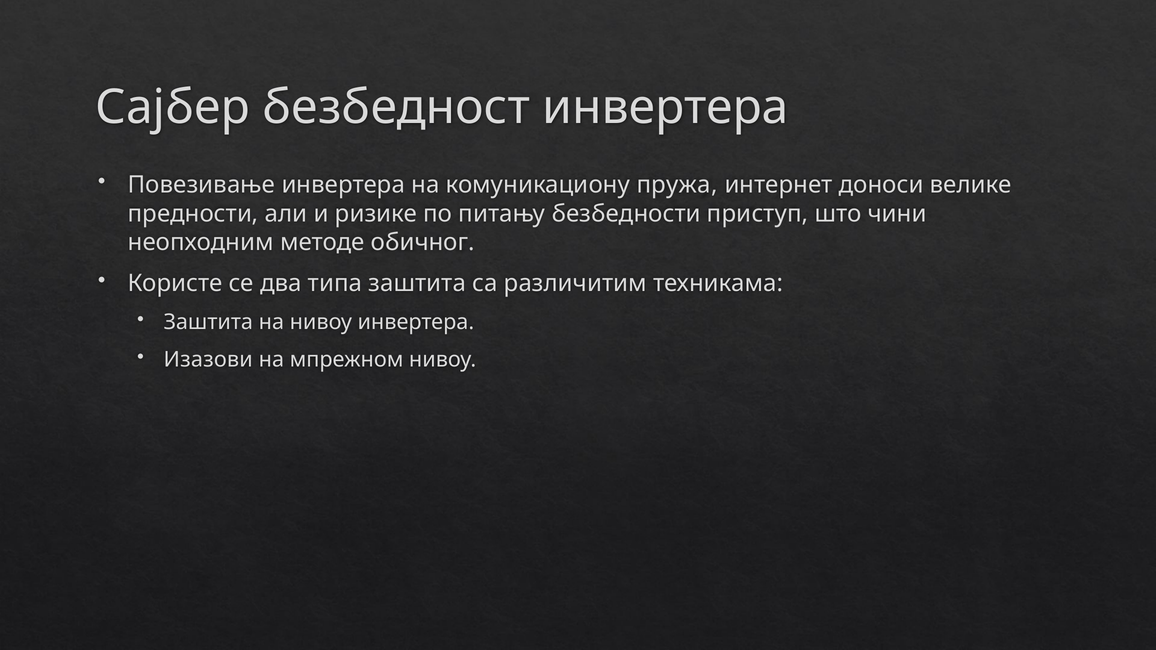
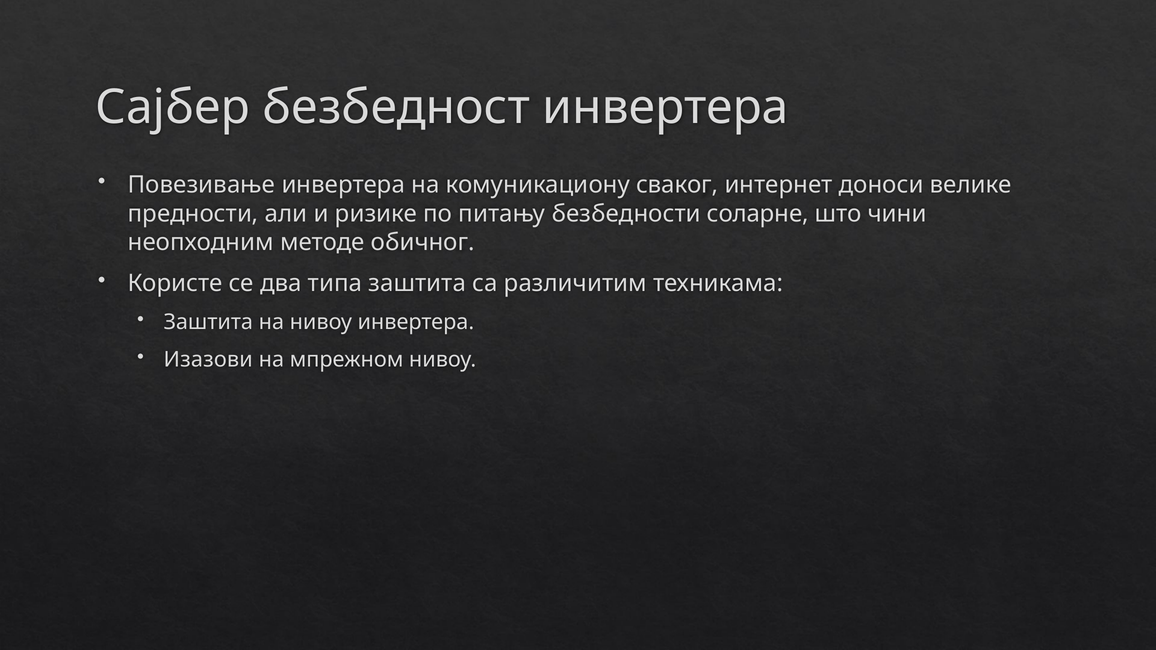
пружа: пружа -> сваког (677, 185)
приступ: приступ -> соларне (758, 214)
